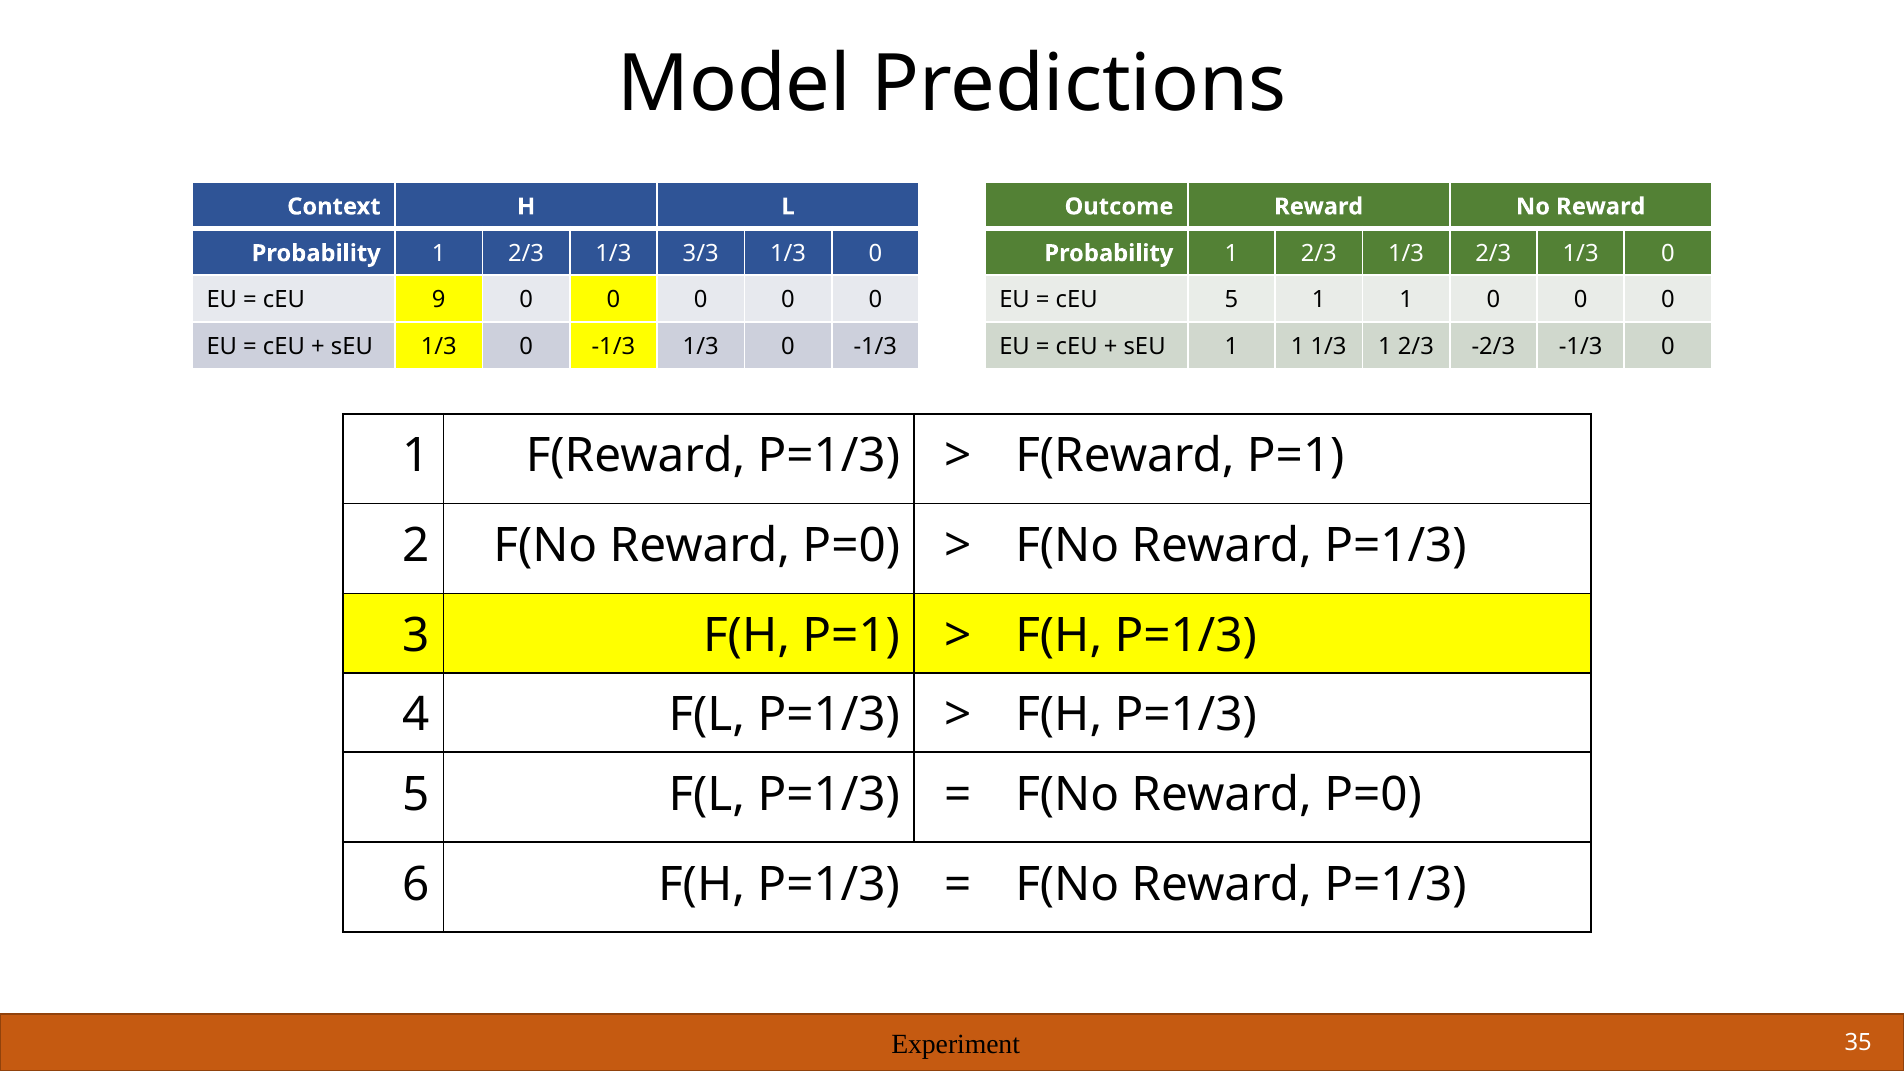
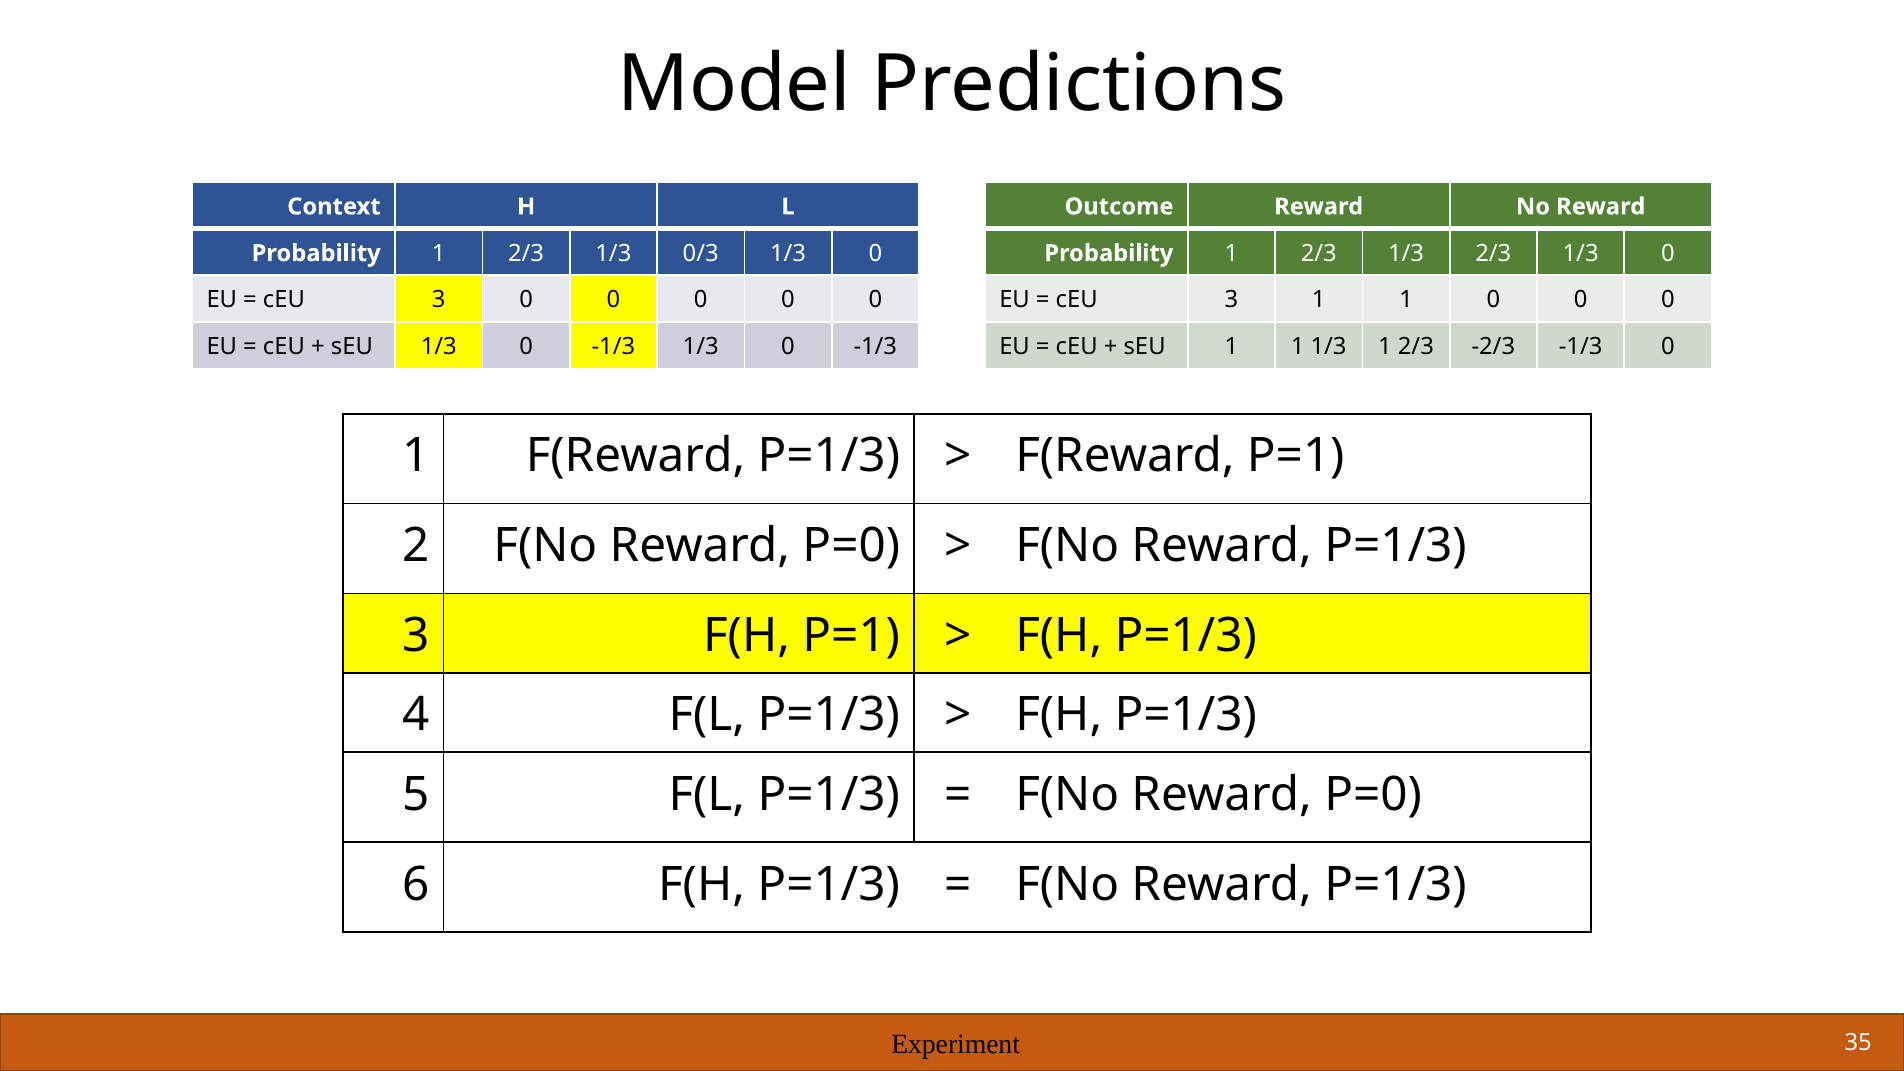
3/3: 3/3 -> 0/3 (701, 253)
9: 9 -> 3 (439, 300)
5: 5 -> 3 (1231, 300)
